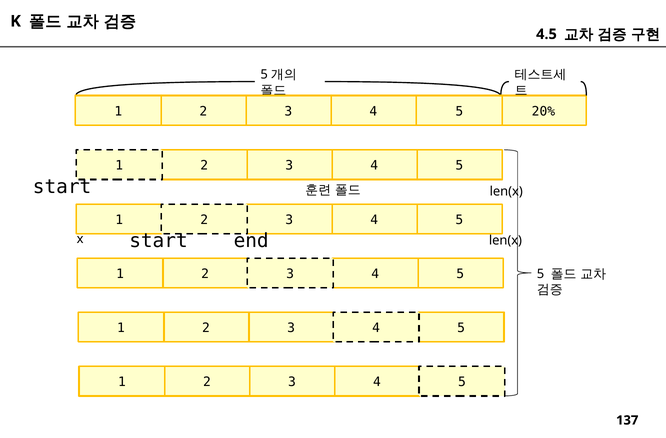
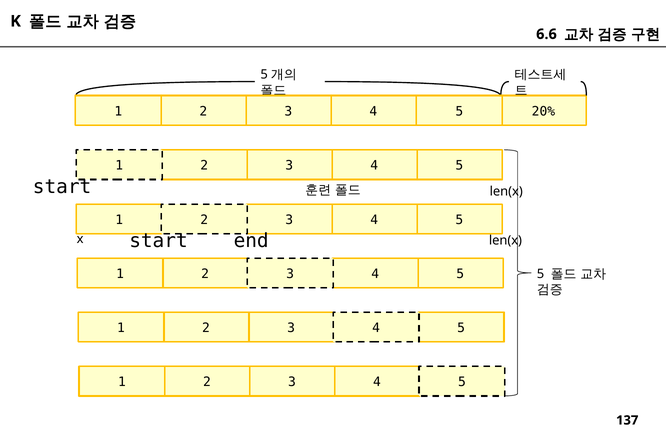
4.5: 4.5 -> 6.6 (546, 34)
